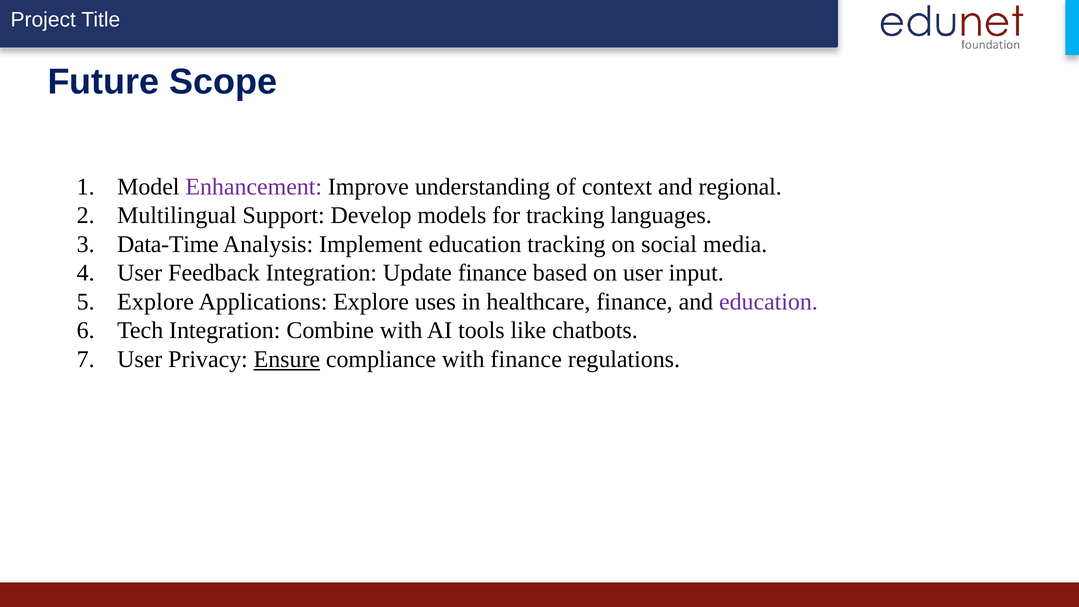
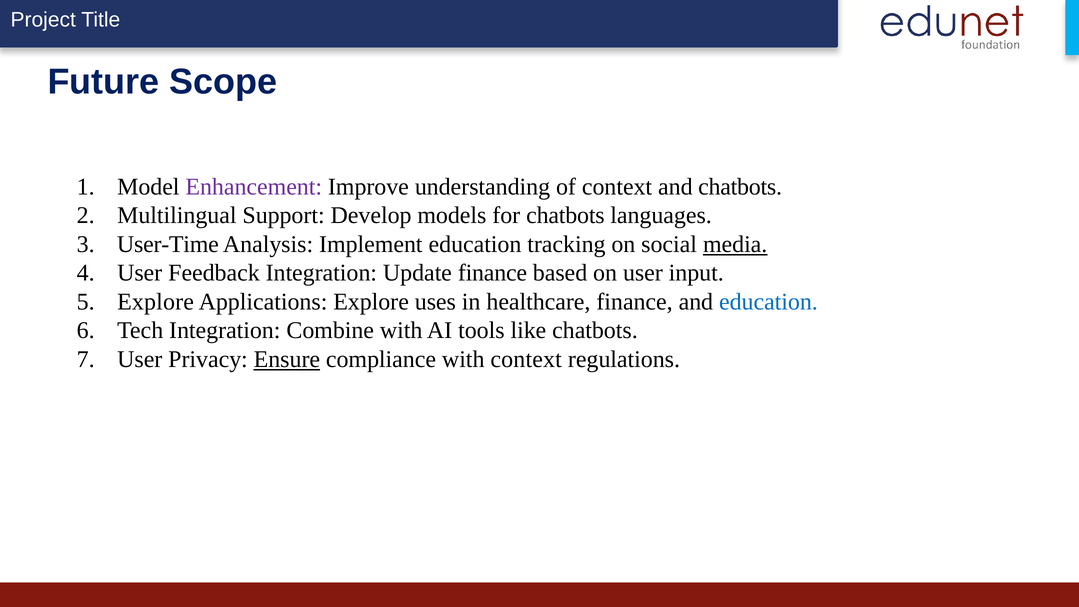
and regional: regional -> chatbots (740, 187)
for tracking: tracking -> chatbots (565, 215)
Data-Time: Data-Time -> User-Time (168, 244)
media underline: none -> present (735, 244)
education colour: purple -> blue (768, 302)
with finance: finance -> context (526, 359)
